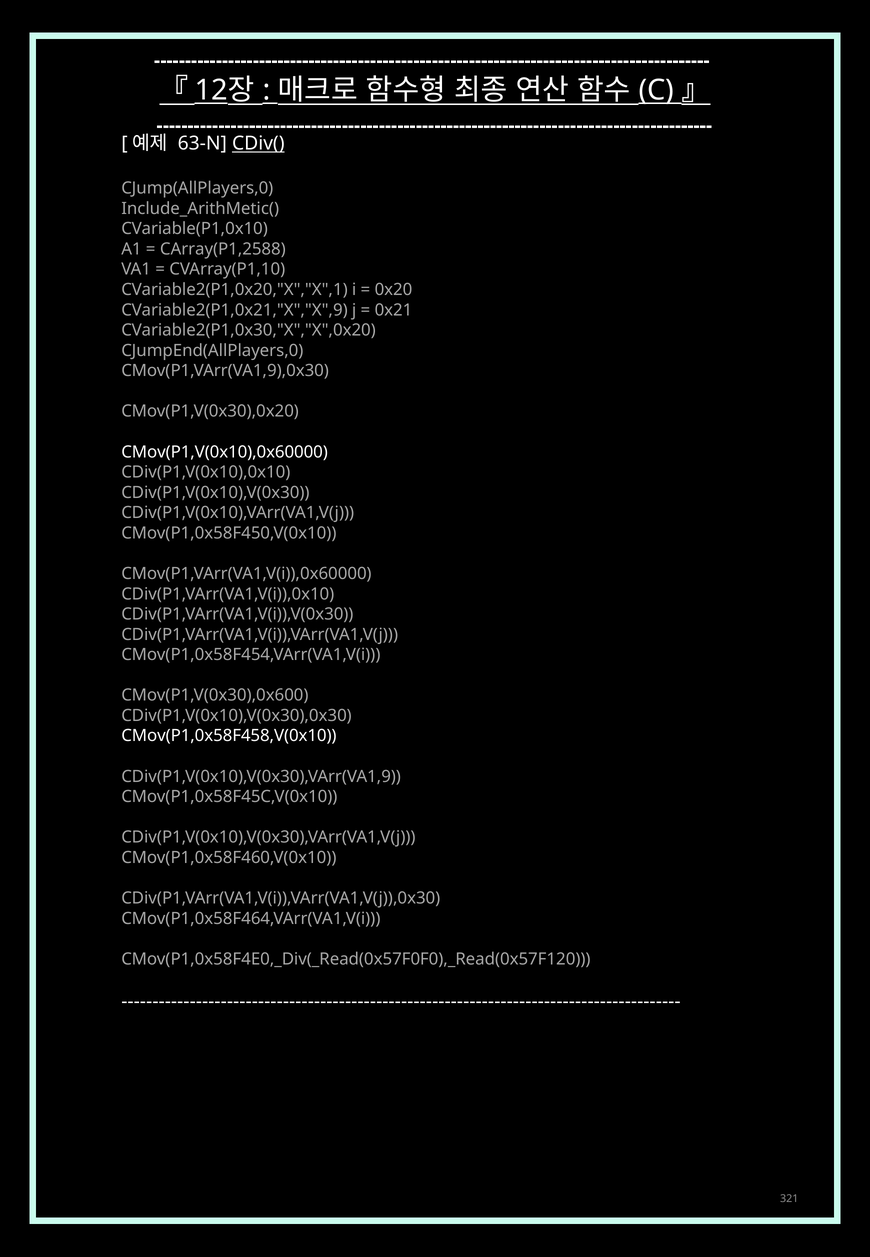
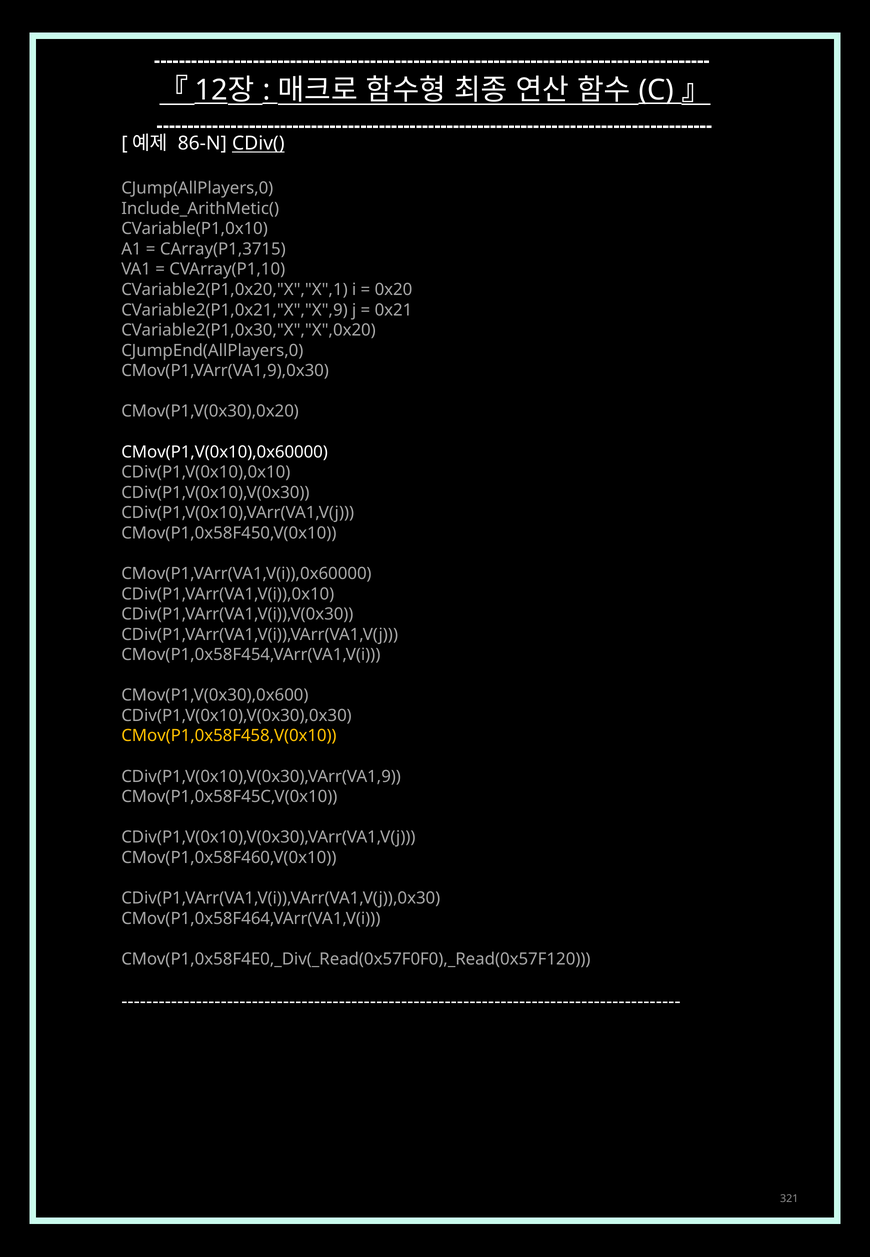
63-N: 63-N -> 86-N (202, 143)
CArray(P1,2588: CArray(P1,2588 -> CArray(P1,3715 (223, 249)
CMov(P1,0x58F458,V(0x10 colour: white -> yellow (229, 736)
